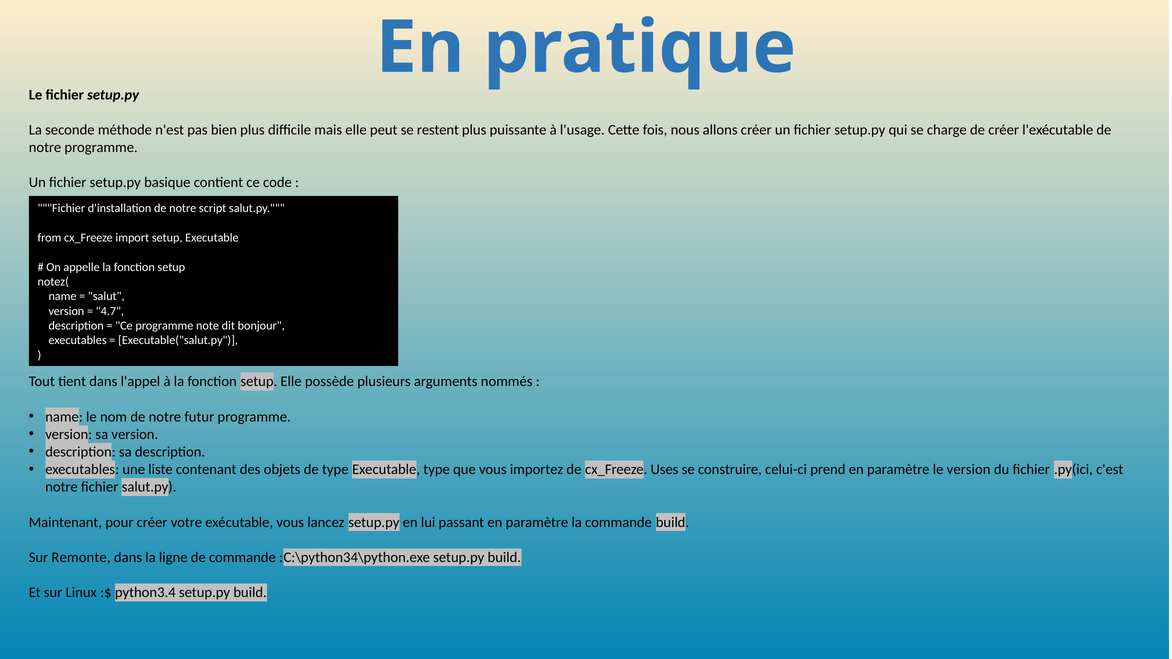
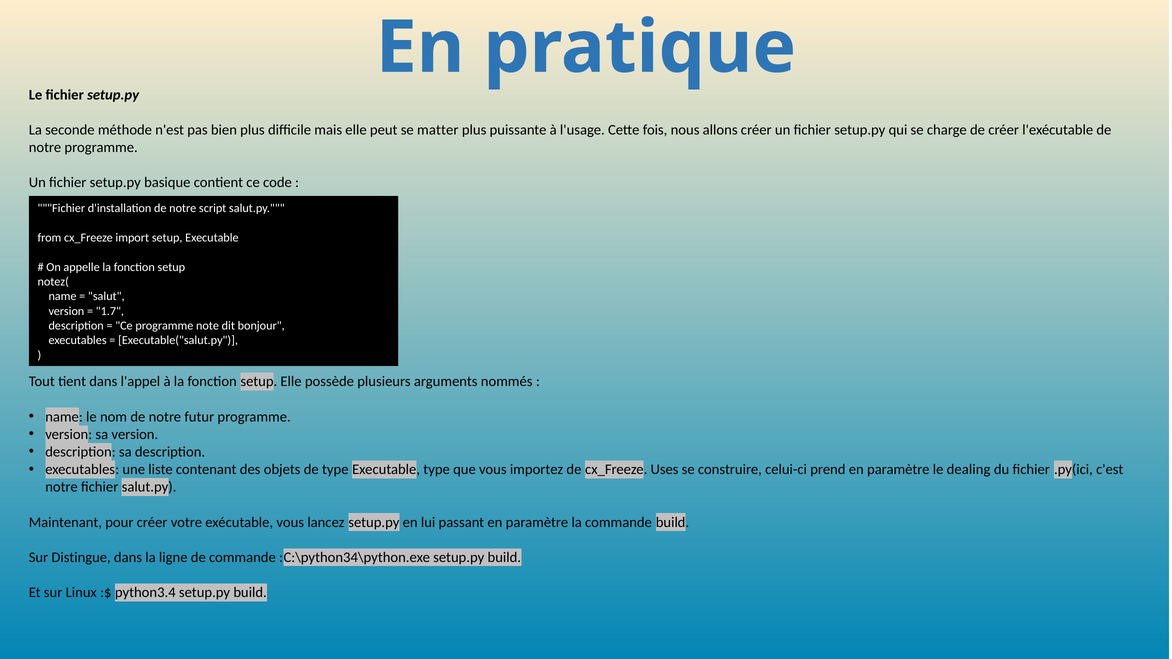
restent: restent -> matter (438, 130)
4.7: 4.7 -> 1.7 (110, 311)
le version: version -> dealing (969, 470)
Remonte: Remonte -> Distingue (81, 558)
